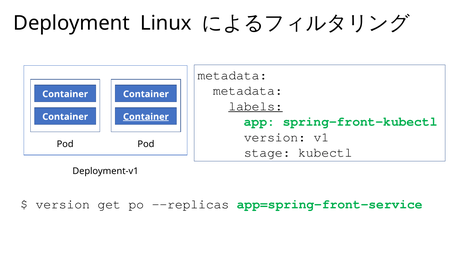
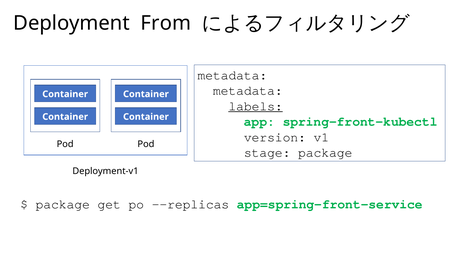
Linux: Linux -> From (166, 23)
Container underline: present -> none (146, 117)
stage kubectl: kubectl -> package (325, 153)
version: version -> package (63, 204)
